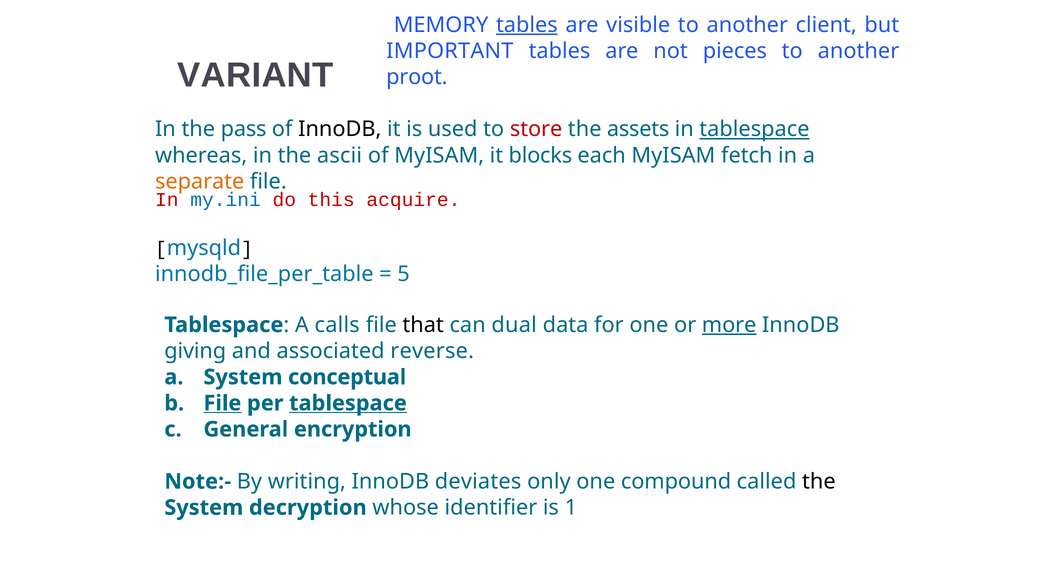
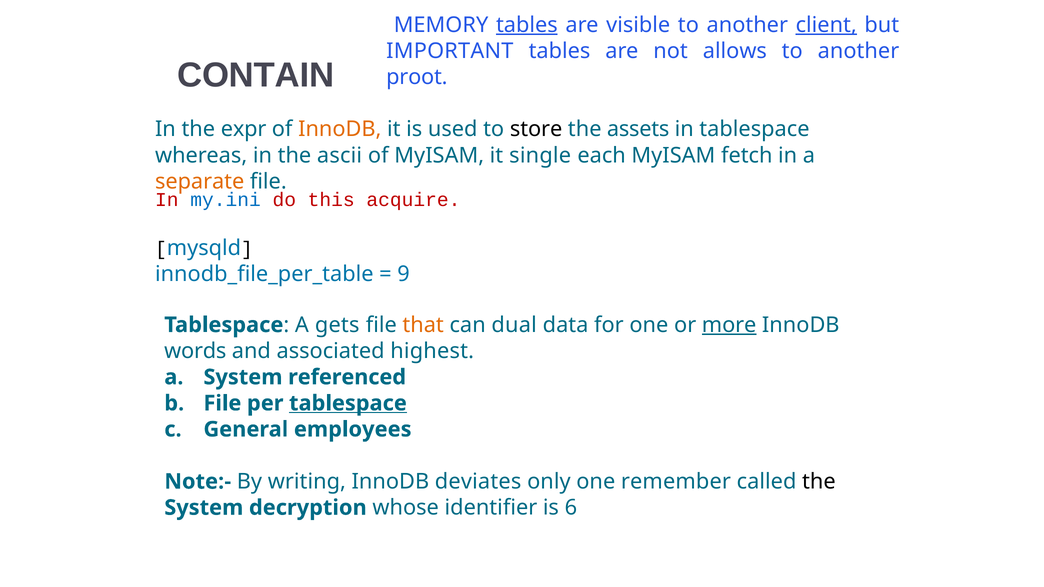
client underline: none -> present (826, 25)
pieces: pieces -> allows (735, 51)
VARIANT: VARIANT -> CONTAIN (256, 76)
pass: pass -> expr (244, 129)
InnoDB colour: black -> orange (340, 129)
store colour: red -> black (536, 129)
tablespace underline: present -> none (754, 129)
blocks: blocks -> single (540, 155)
5: 5 -> 9 (404, 274)
calls: calls -> gets (337, 325)
that colour: black -> orange (423, 325)
giving: giving -> words (195, 351)
reverse: reverse -> highest (432, 351)
conceptual: conceptual -> referenced (347, 377)
File underline: present -> none (222, 403)
encryption: encryption -> employees (353, 430)
compound: compound -> remember (676, 482)
1: 1 -> 6 (571, 508)
